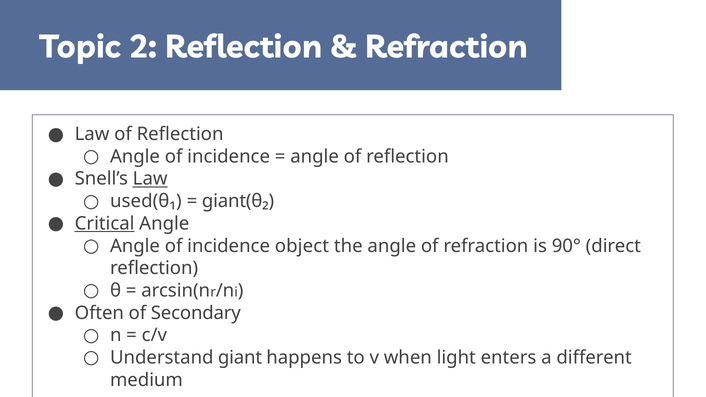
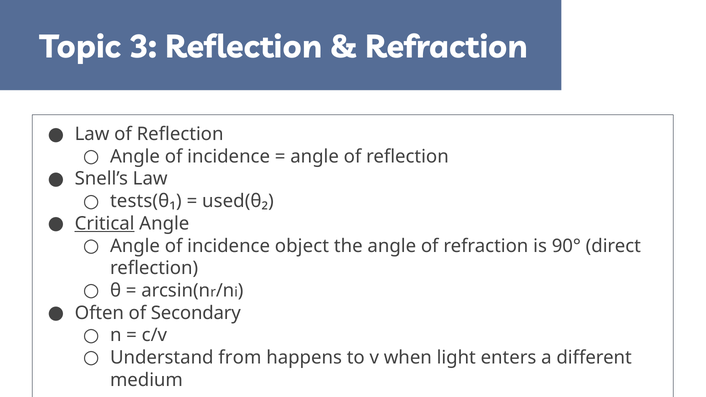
2: 2 -> 3 (143, 47)
Law underline: present -> none (150, 179)
used(θ₁: used(θ₁ -> tests(θ₁ (146, 201)
giant(θ₂: giant(θ₂ -> used(θ₂ (238, 201)
giant: giant -> from (240, 358)
